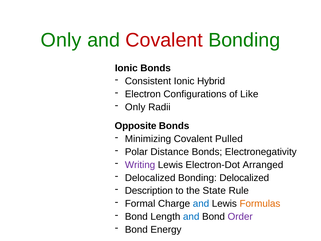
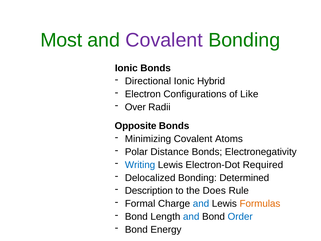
Only: Only -> Most (61, 40)
Covalent colour: red -> purple (164, 40)
Consistent: Consistent -> Directional (148, 81)
Only: Only -> Over (135, 107)
Pulled: Pulled -> Atoms (229, 139)
Writing colour: purple -> blue (140, 165)
Arranged: Arranged -> Required (263, 165)
Bonding Delocalized: Delocalized -> Determined (244, 178)
State: State -> Does (214, 191)
Order colour: purple -> blue (240, 216)
